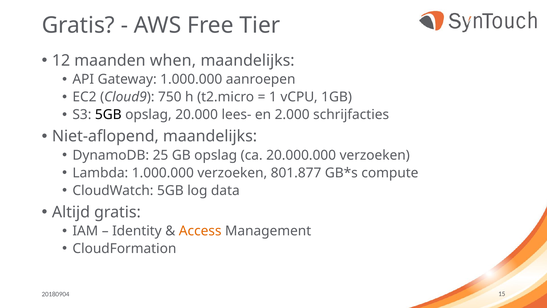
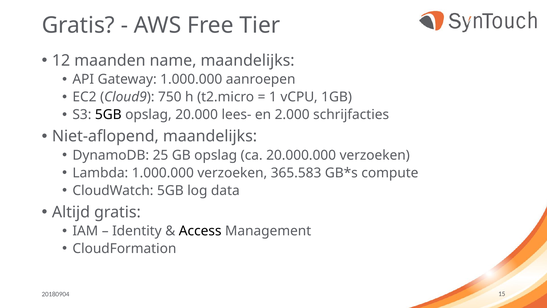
when: when -> name (173, 61)
801.877: 801.877 -> 365.583 (296, 173)
Access colour: orange -> black (200, 231)
